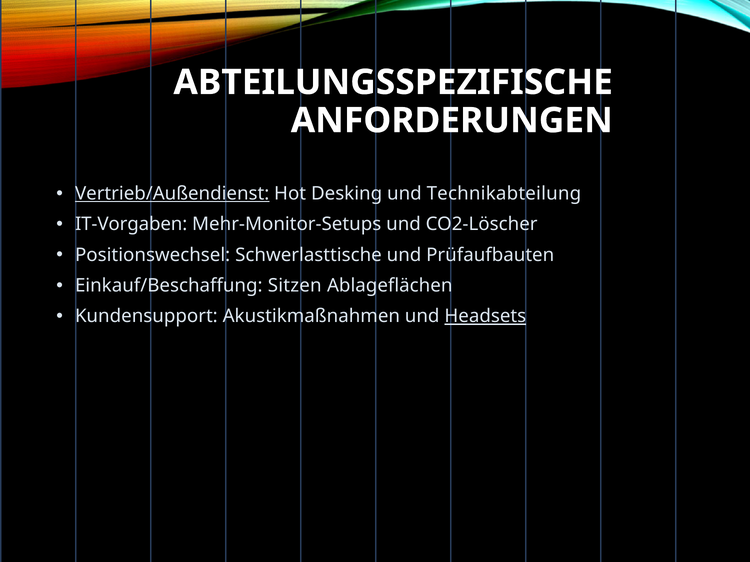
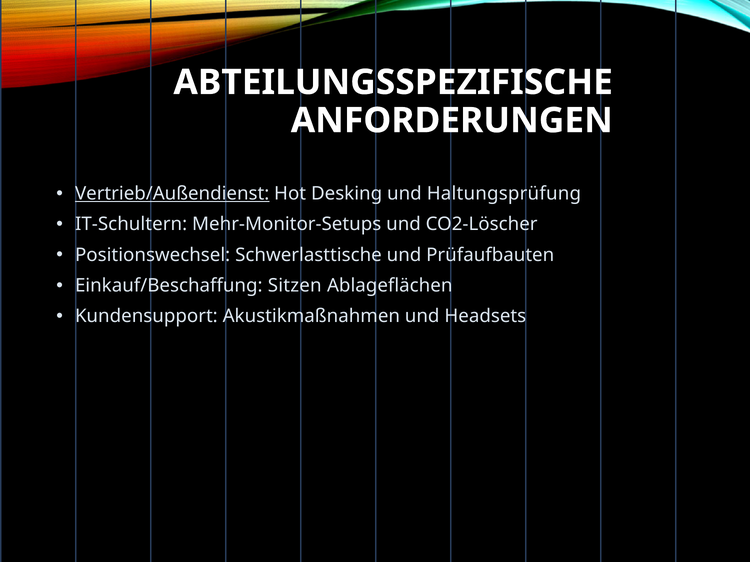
Technikabteilung: Technikabteilung -> Haltungsprüfung (504, 194)
IT-Vorgaben: IT-Vorgaben -> IT-Schultern (131, 224)
Headsets underline: present -> none (485, 316)
